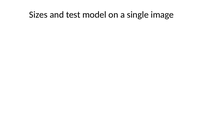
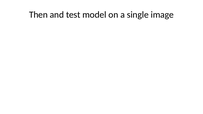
Sizes: Sizes -> Then (38, 15)
